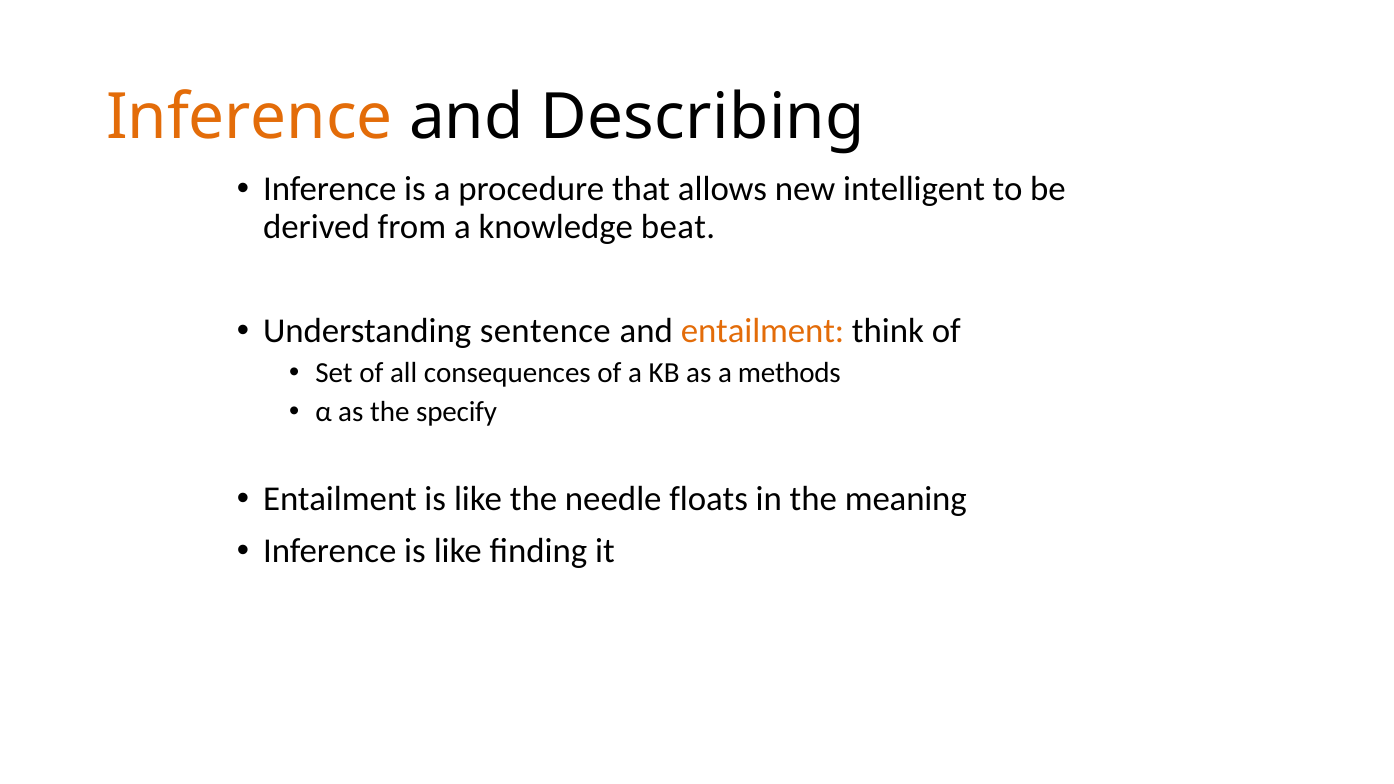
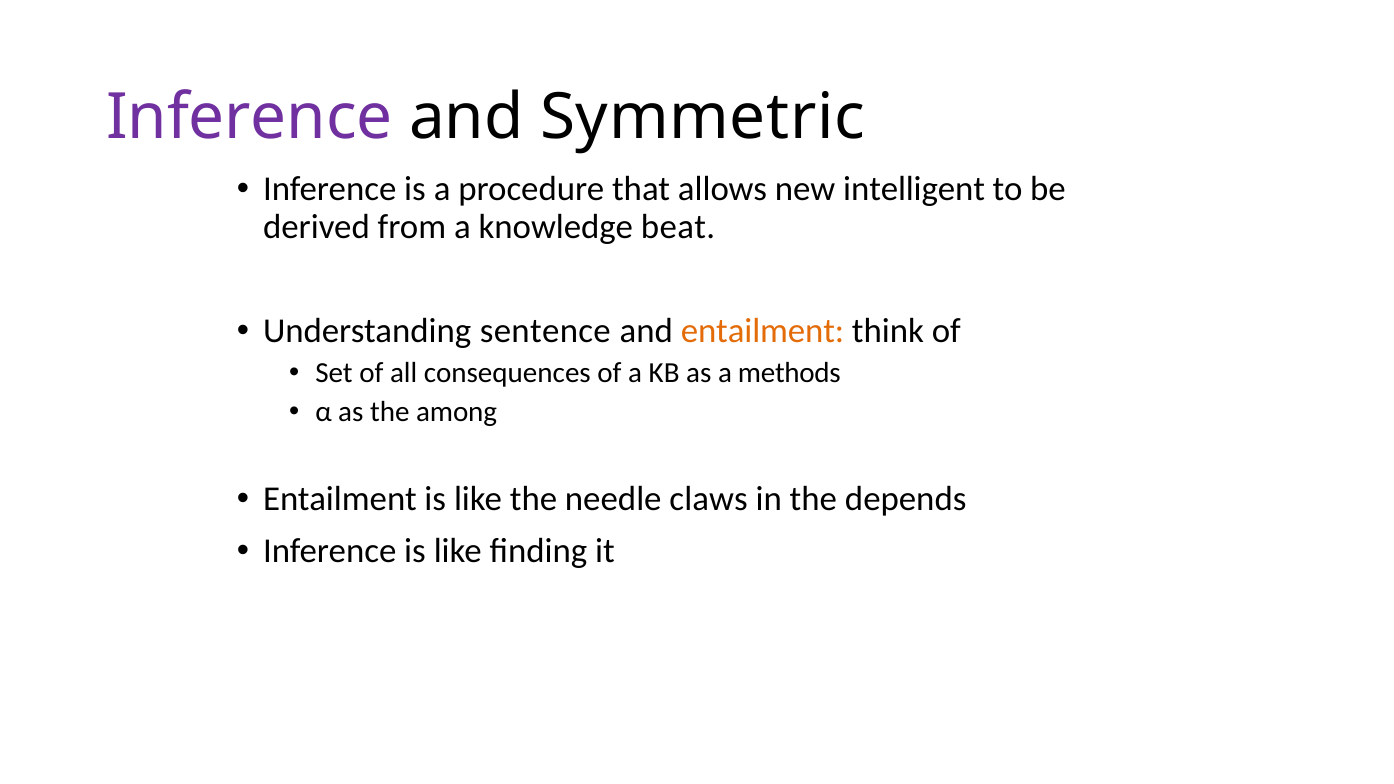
Inference colour: orange -> purple (249, 117)
Describing: Describing -> Symmetric (703, 117)
specify: specify -> among (457, 412)
floats: floats -> claws (709, 499)
meaning: meaning -> depends (906, 499)
